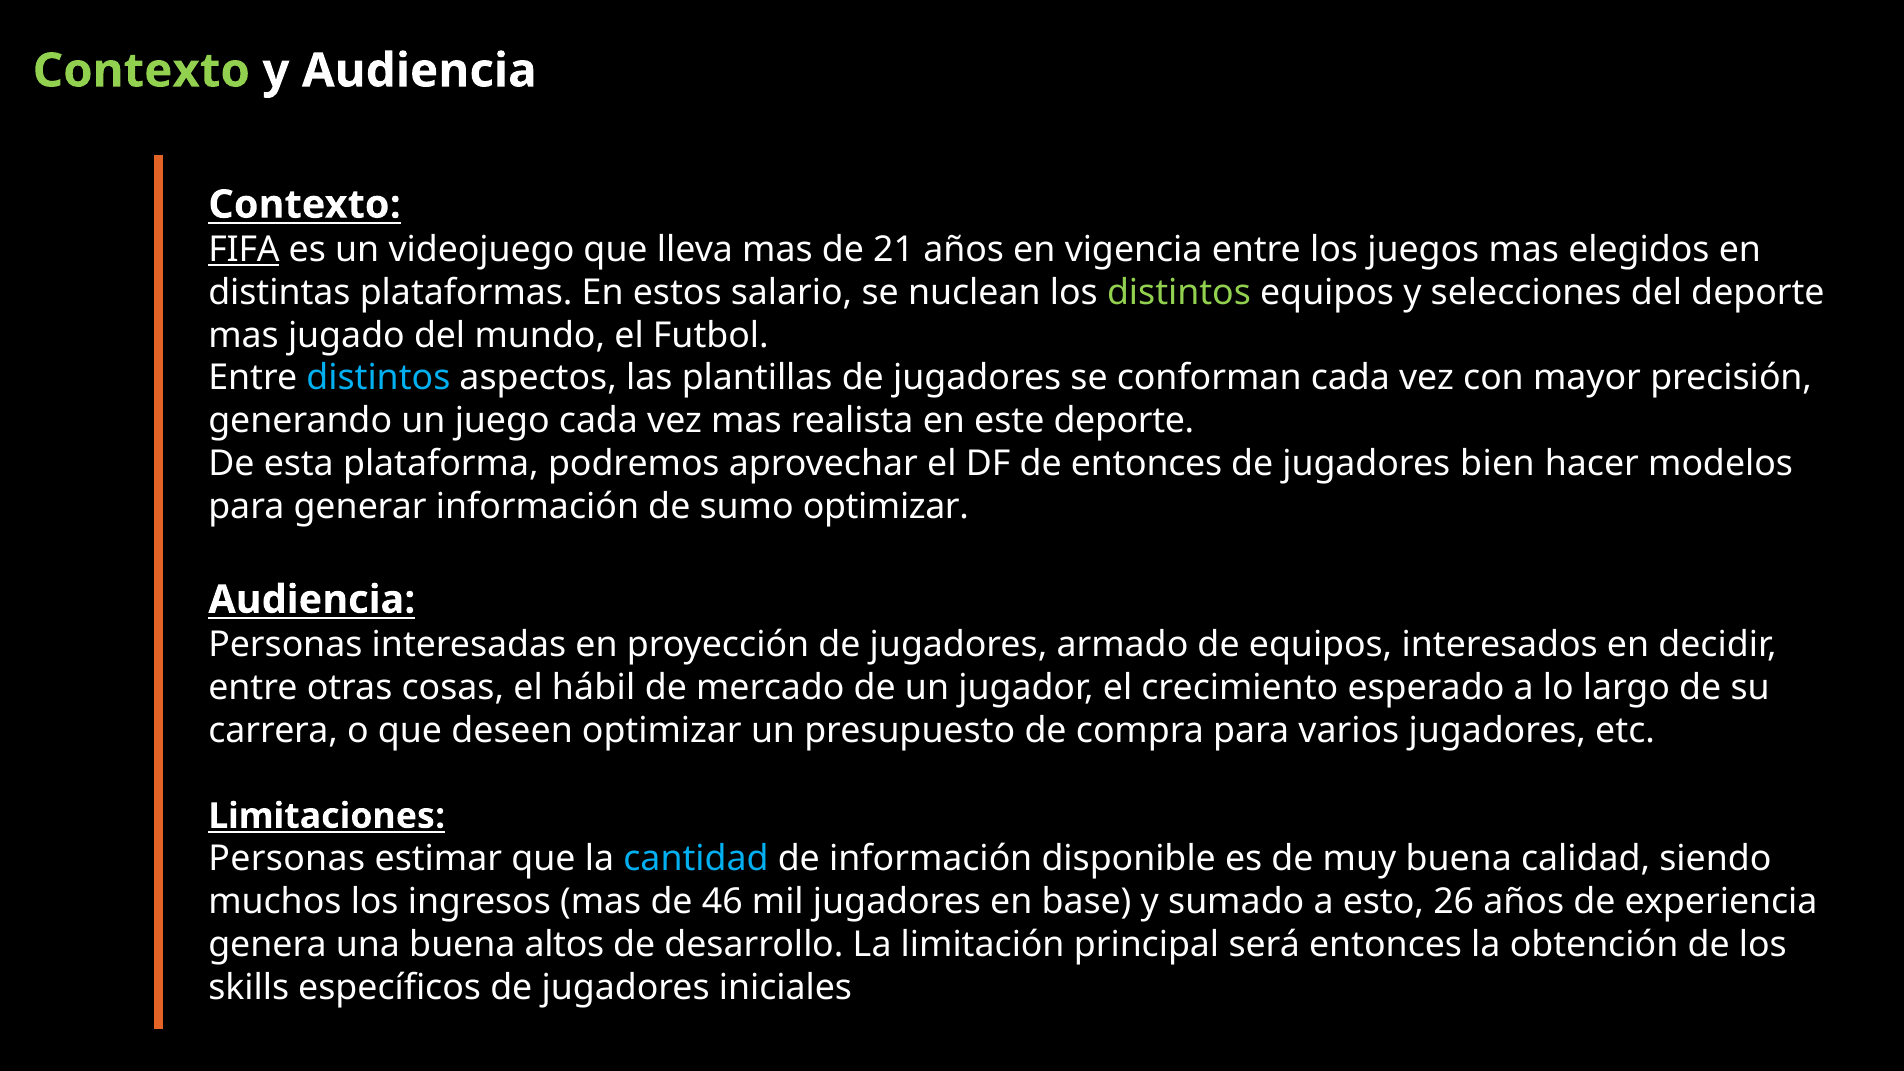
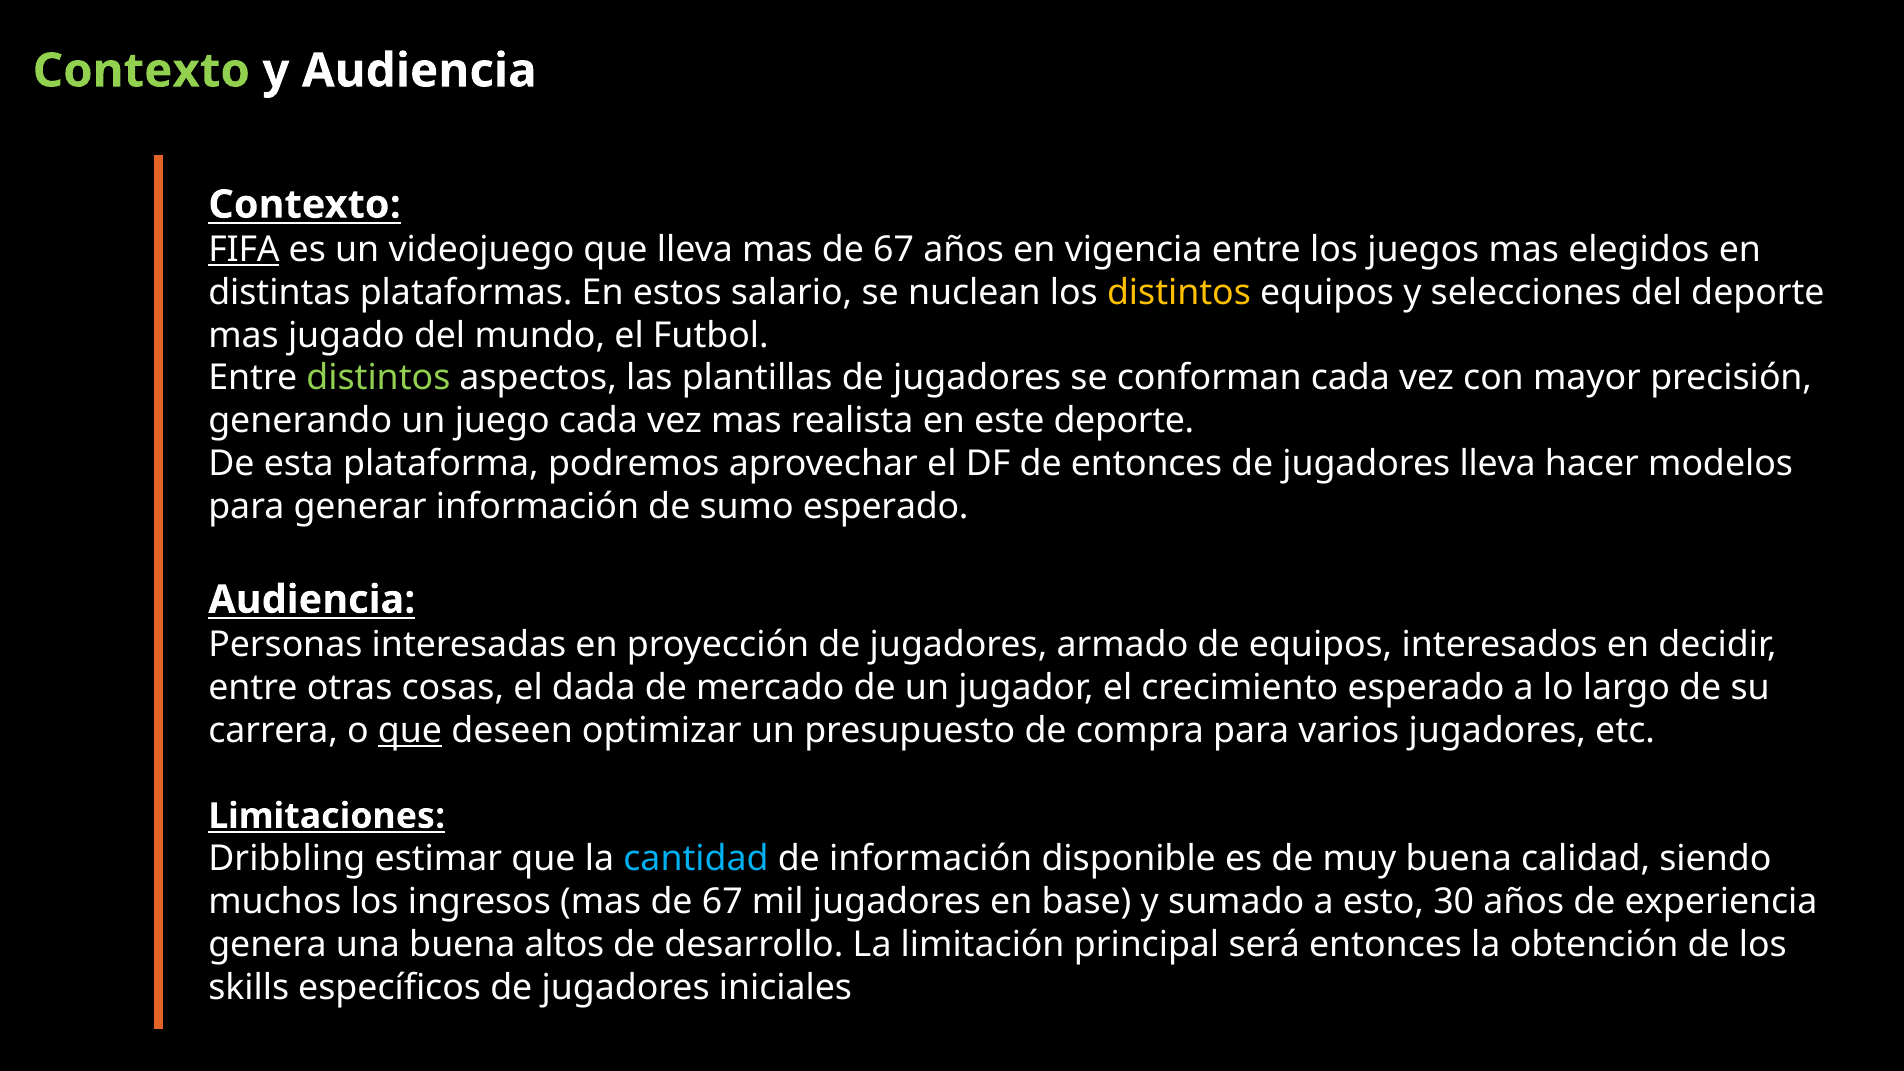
lleva mas de 21: 21 -> 67 (894, 250)
distintos colour: light green -> yellow (1179, 292)
distintos colour: light blue -> light green (378, 378)
jugadores bien: bien -> lleva (1498, 464)
sumo optimizar: optimizar -> esperado (886, 507)
hábil: hábil -> dada (594, 688)
que underline: none -> present (410, 730)
Personas: Personas -> Dribbling (287, 859)
ingresos mas de 46: 46 -> 67 (722, 902)
26: 26 -> 30 (1454, 902)
